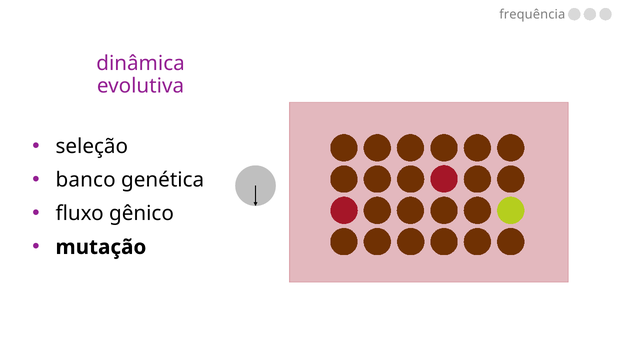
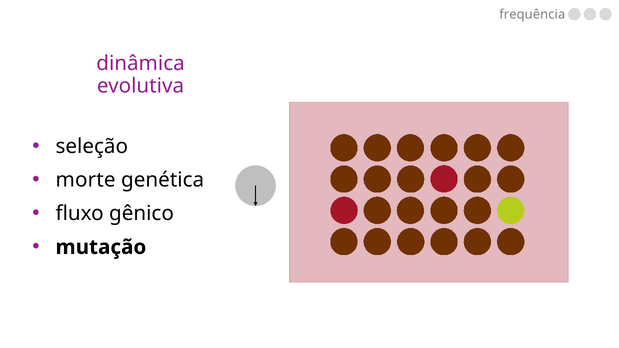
banco: banco -> morte (86, 180)
